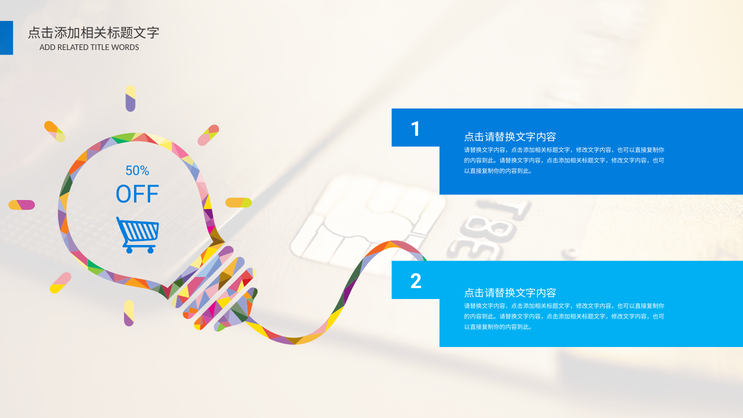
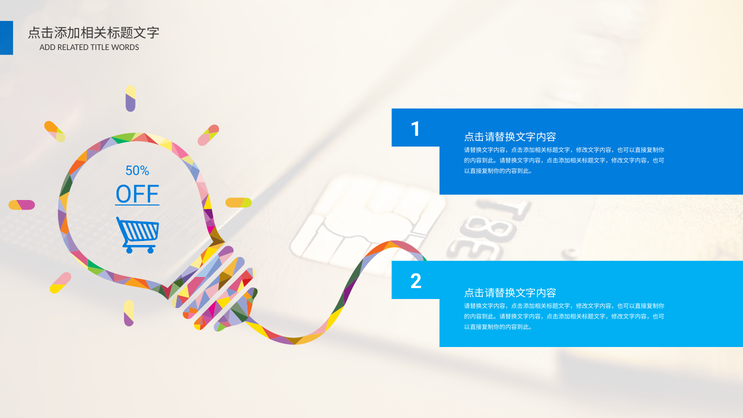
OFF underline: none -> present (137, 194)
